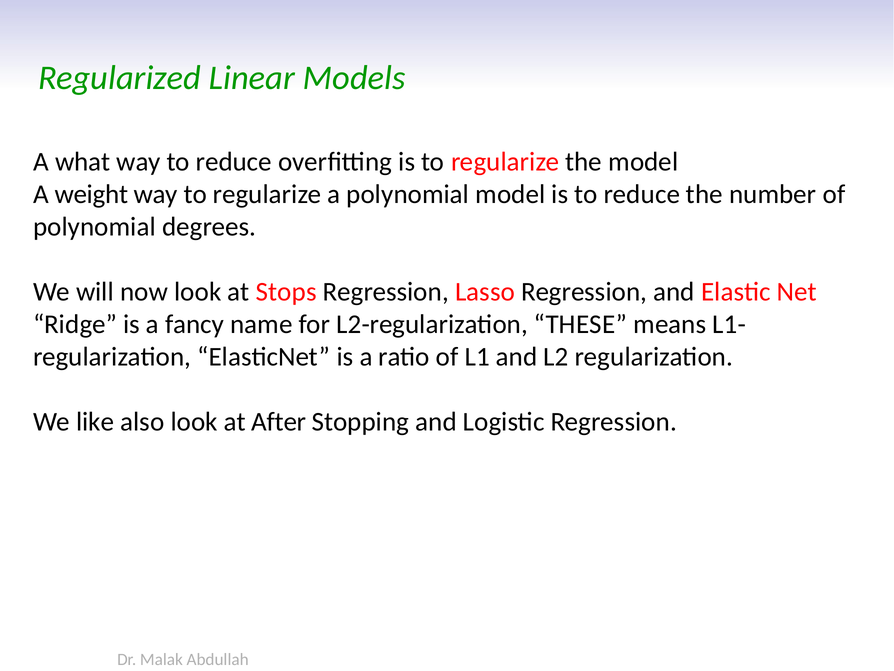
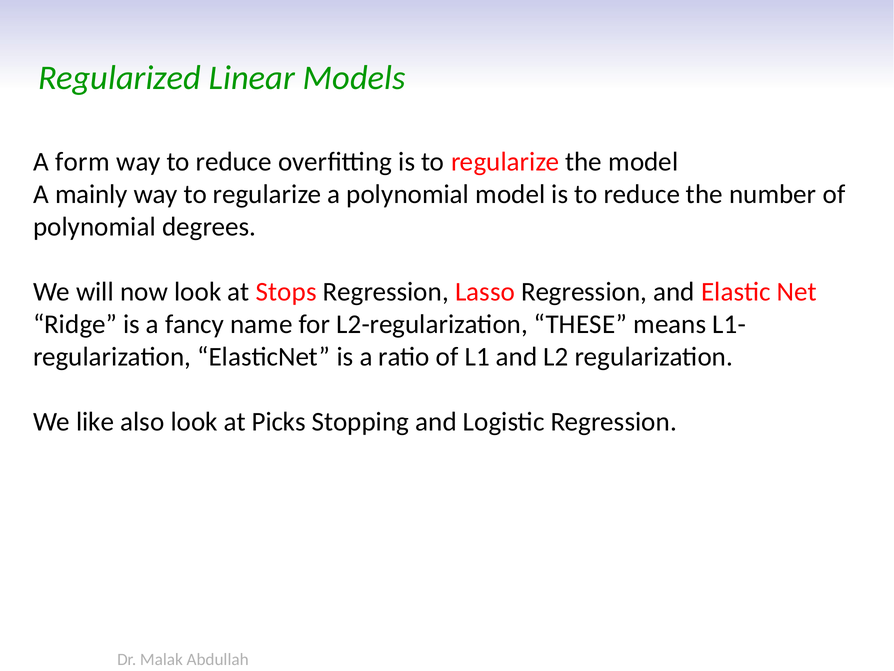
what: what -> form (83, 162)
weight: weight -> mainly (91, 194)
After: After -> Picks (279, 422)
